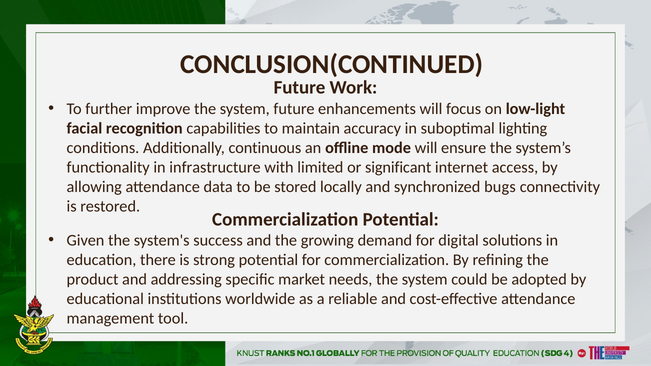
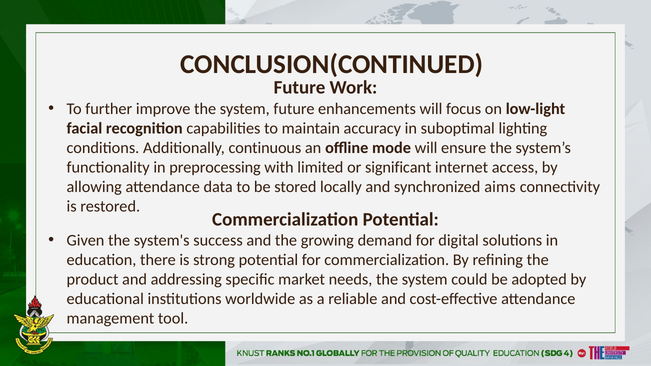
infrastructure: infrastructure -> preprocessing (215, 167)
bugs: bugs -> aims (500, 187)
